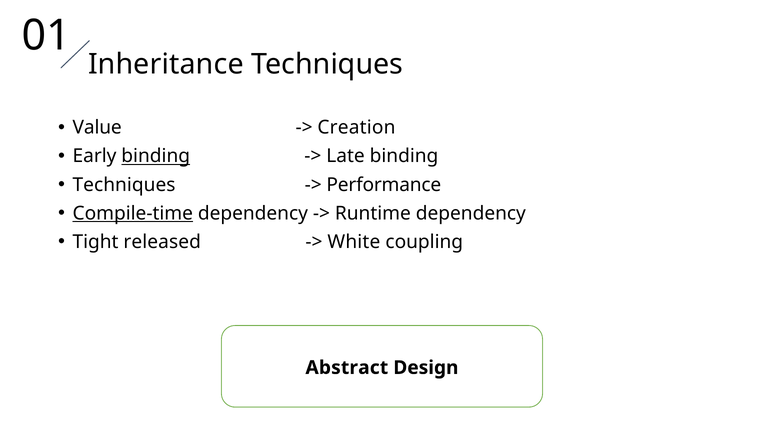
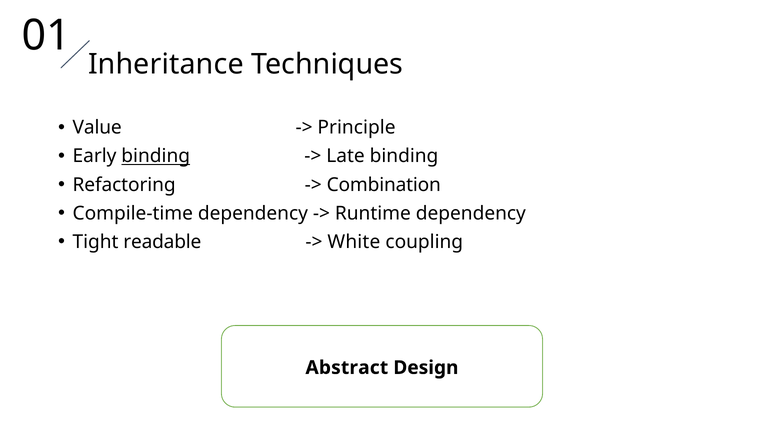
Creation: Creation -> Principle (357, 127)
Techniques: Techniques -> Refactoring (124, 185)
Performance: Performance -> Combination (384, 185)
Compile-time underline: present -> none (133, 213)
released: released -> readable (162, 242)
